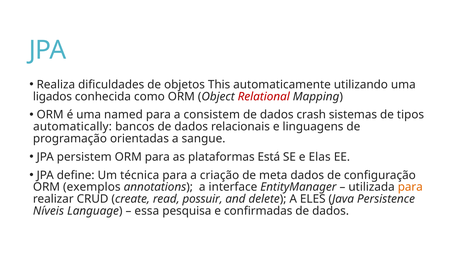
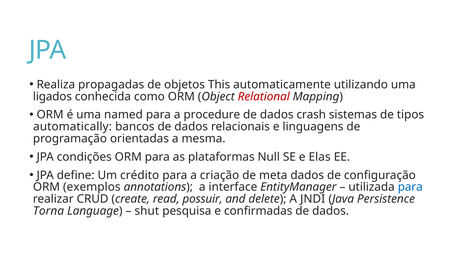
dificuldades: dificuldades -> propagadas (111, 85)
consistem: consistem -> procedure (212, 115)
sangue: sangue -> mesma (204, 139)
persistem: persistem -> condições (84, 157)
Está: Está -> Null (269, 157)
técnica: técnica -> crédito (140, 175)
para colour: orange -> blue (410, 187)
ELES: ELES -> JNDI (313, 199)
Níveis: Níveis -> Torna (49, 211)
essa: essa -> shut (147, 211)
